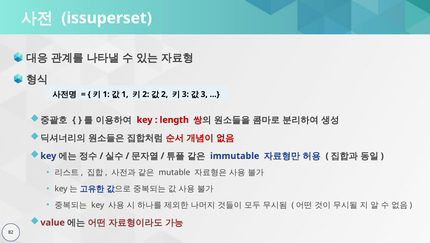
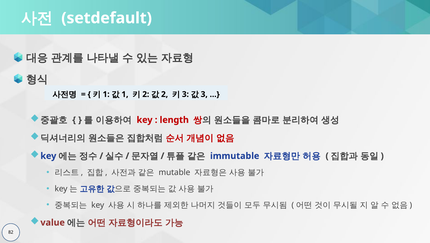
issuperset: issuperset -> setdefault (107, 18)
